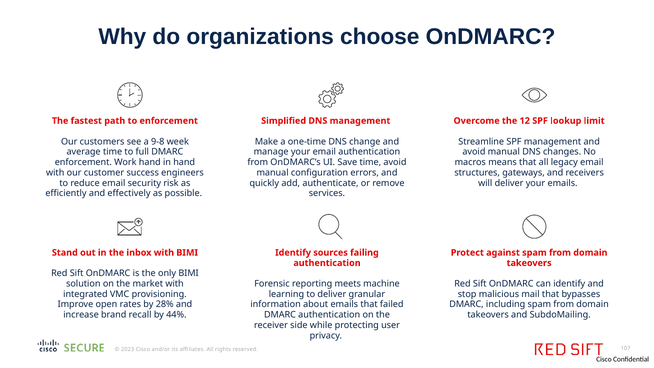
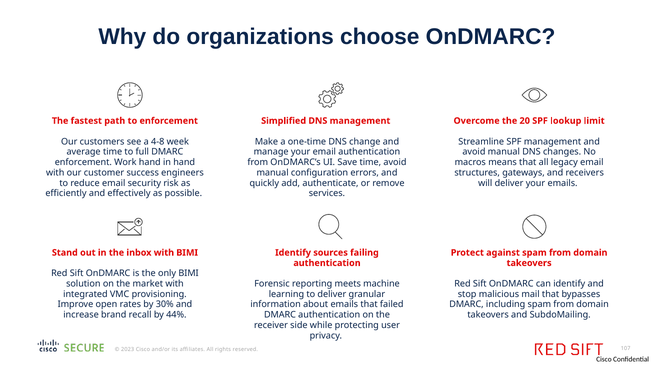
12: 12 -> 20 (525, 121)
9-8: 9-8 -> 4-8 (158, 141)
28%: 28% -> 30% (165, 304)
